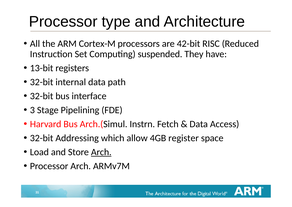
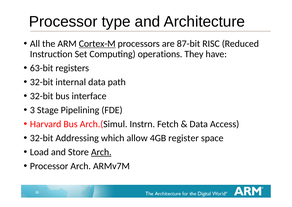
Cortex-M underline: none -> present (97, 43)
42-bit: 42-bit -> 87-bit (188, 43)
suspended: suspended -> operations (160, 54)
13-bit: 13-bit -> 63-bit (42, 68)
